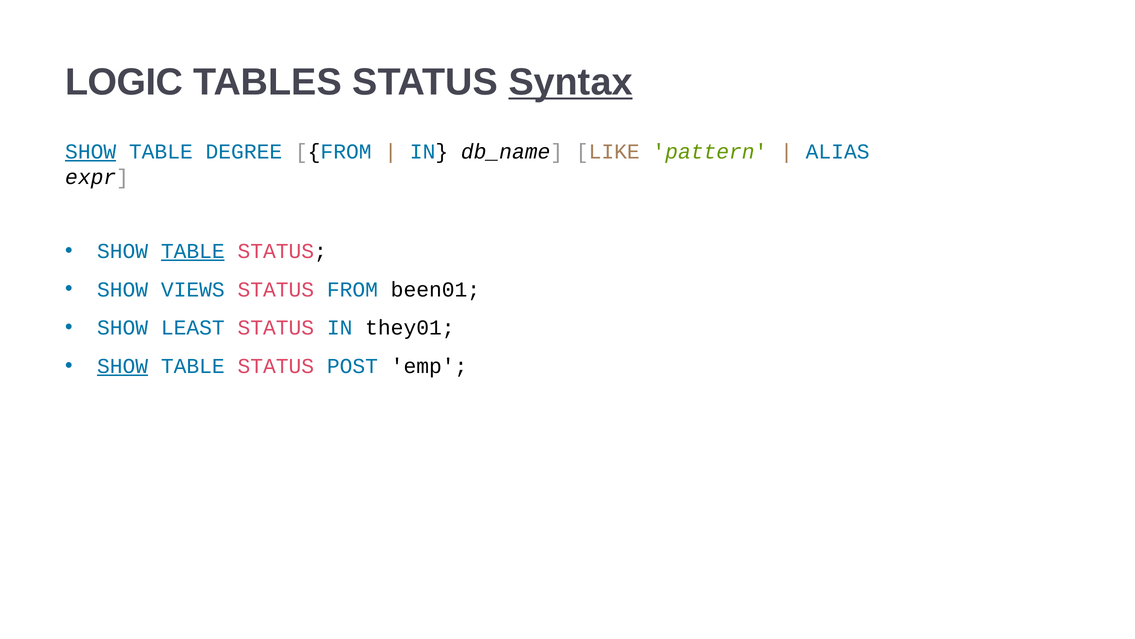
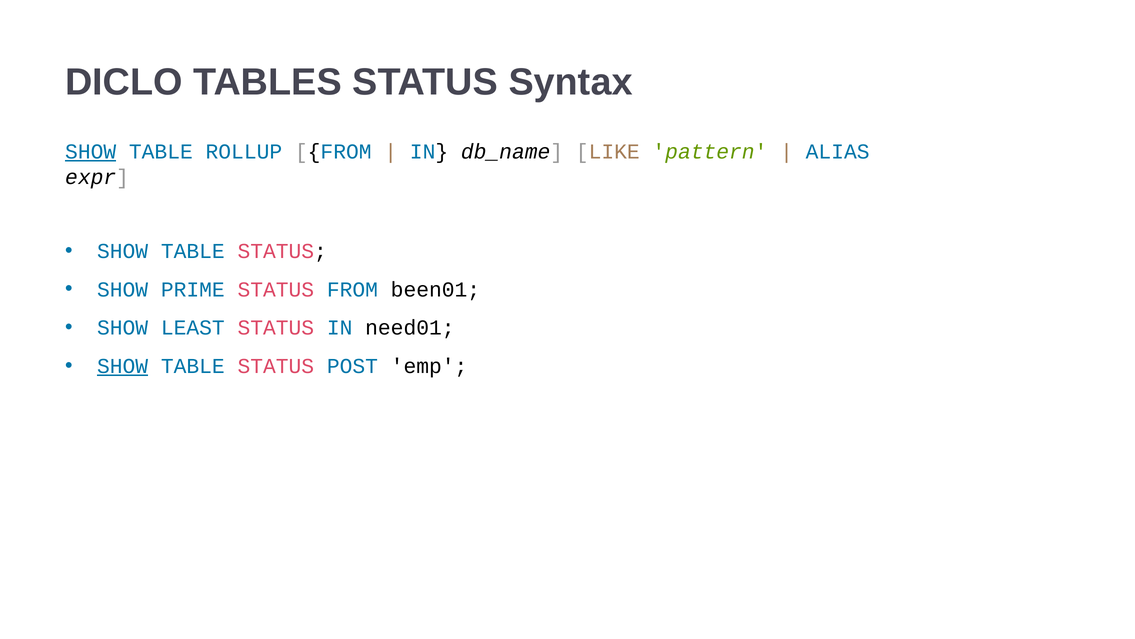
LOGIC: LOGIC -> DICLO (124, 82)
Syntax underline: present -> none (571, 82)
DEGREE: DEGREE -> ROLLUP (244, 151)
TABLE underline: present -> none (193, 251)
VIEWS: VIEWS -> PRIME (193, 289)
they01: they01 -> need01 (410, 328)
